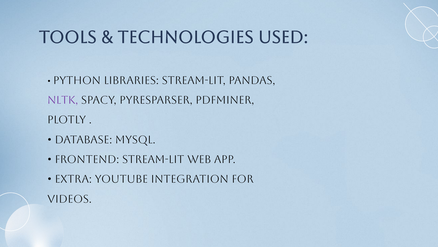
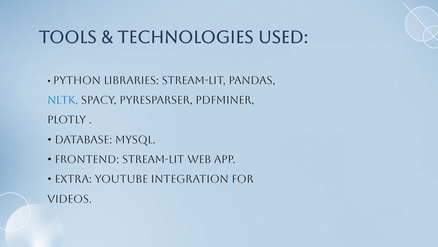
NLTK colour: purple -> blue (63, 100)
